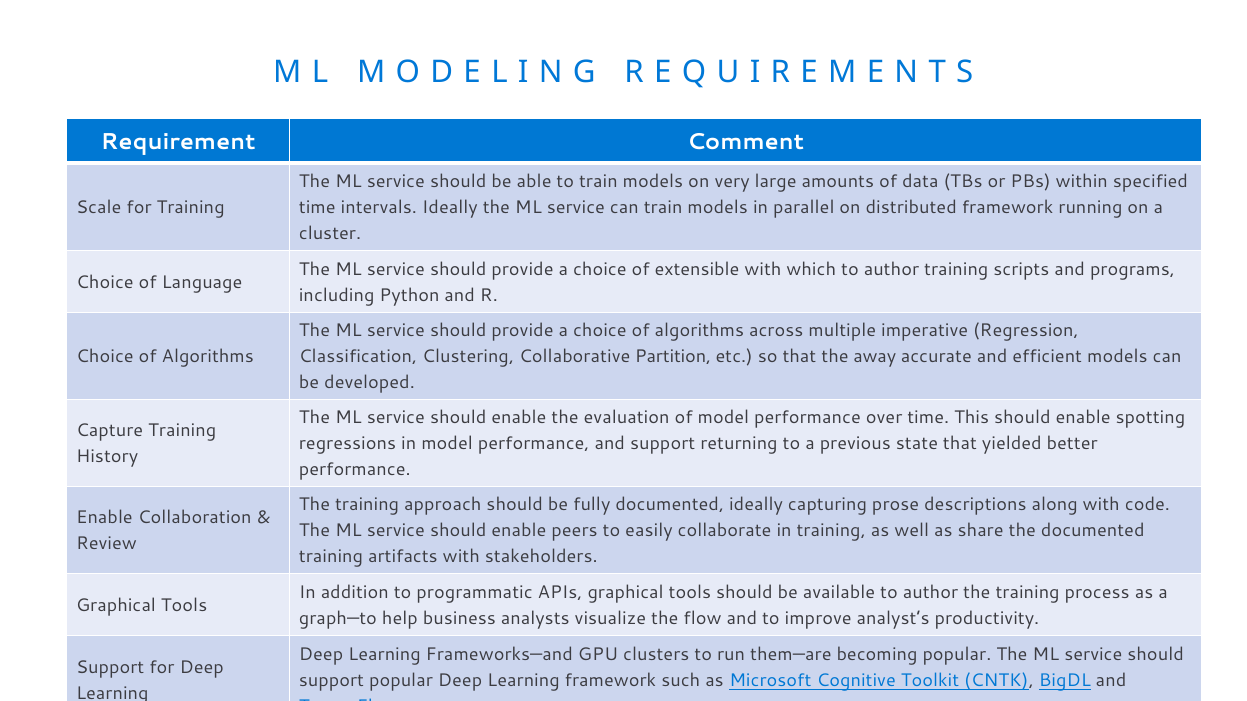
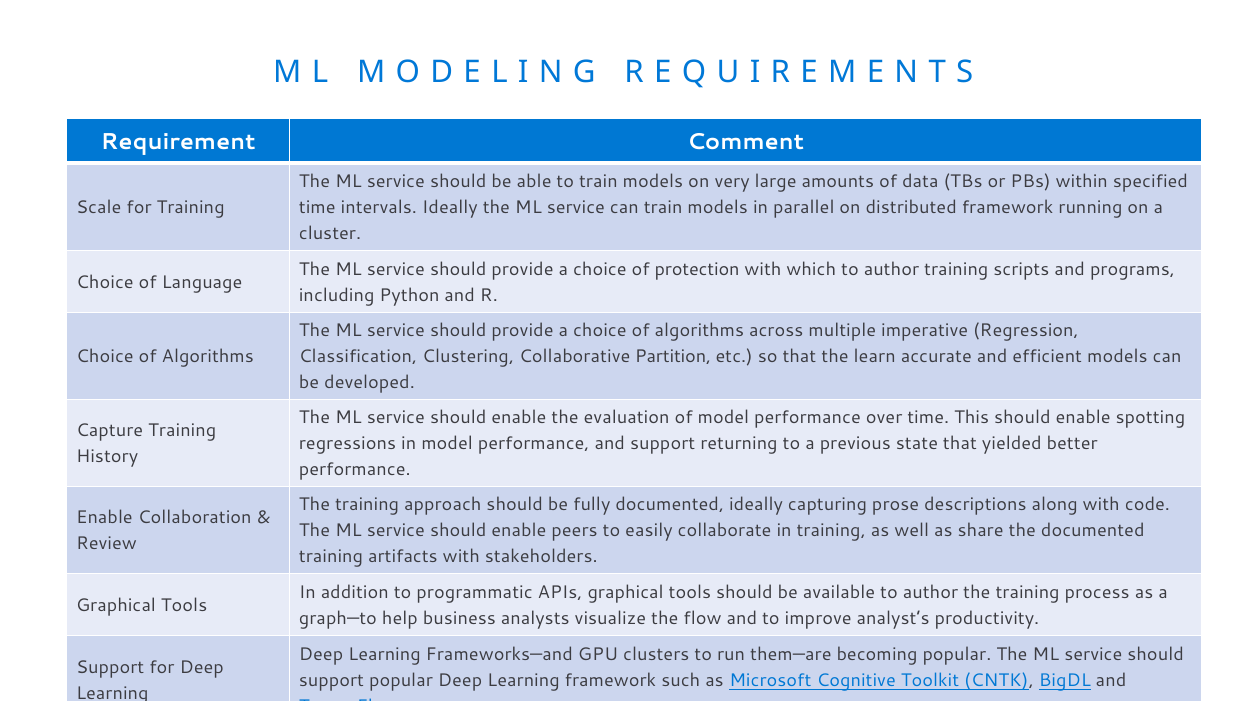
extensible: extensible -> protection (697, 269)
away: away -> learn (875, 357)
